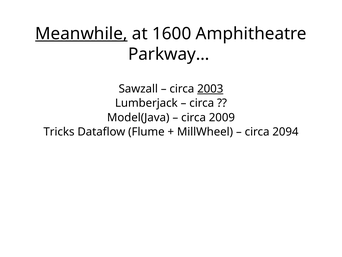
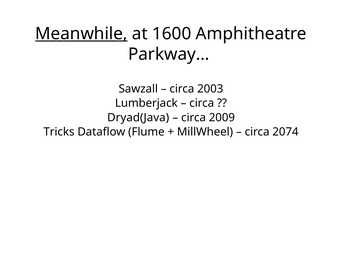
2003 underline: present -> none (210, 89)
Model(Java: Model(Java -> Dryad(Java (138, 117)
2094: 2094 -> 2074 (285, 132)
